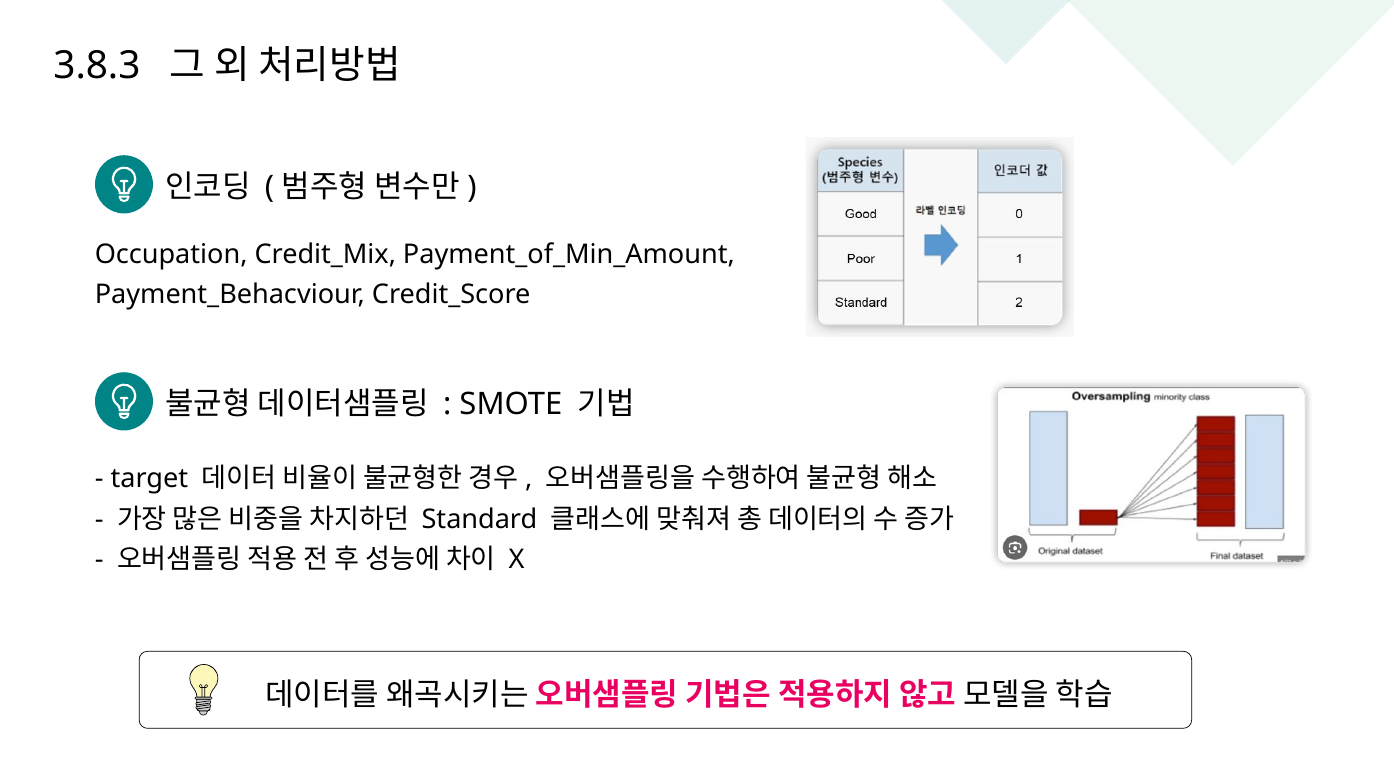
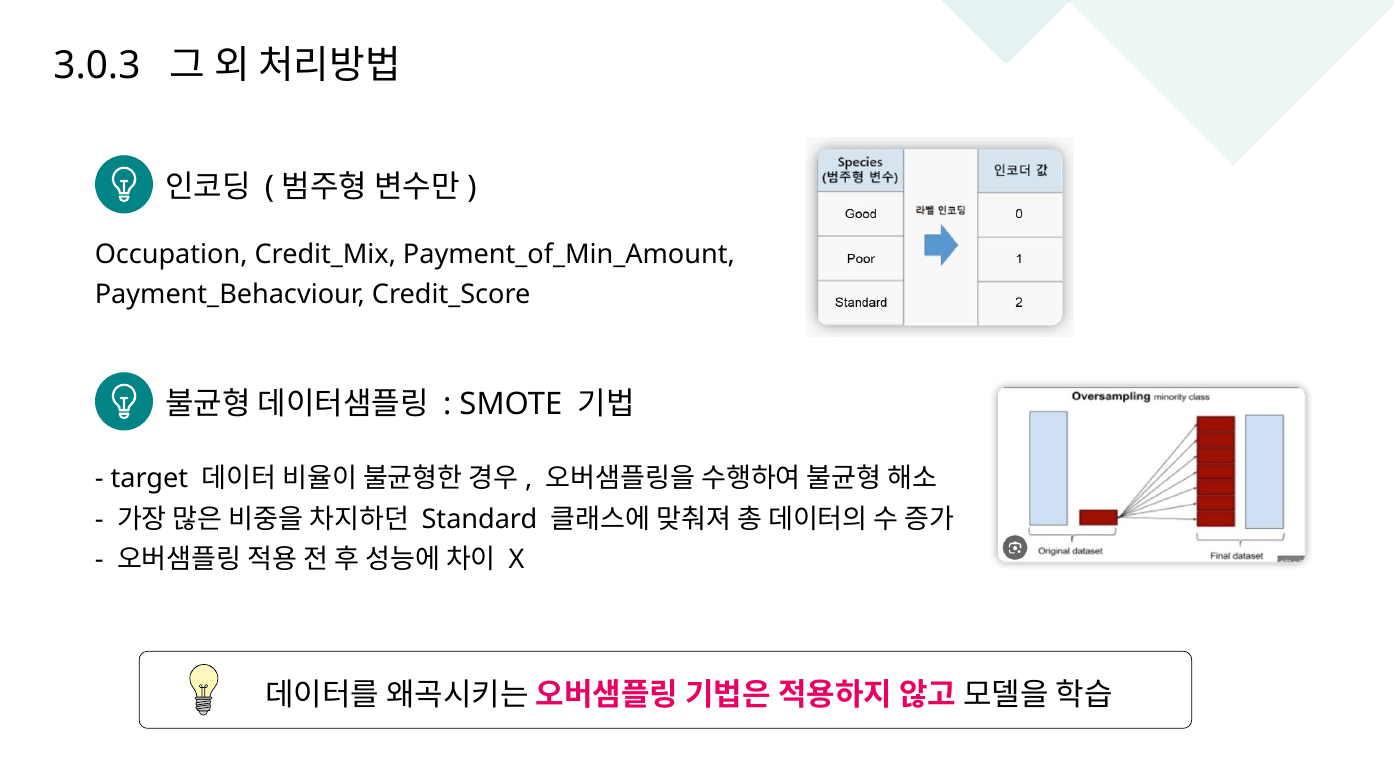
3.8.3: 3.8.3 -> 3.0.3 (97, 66)
